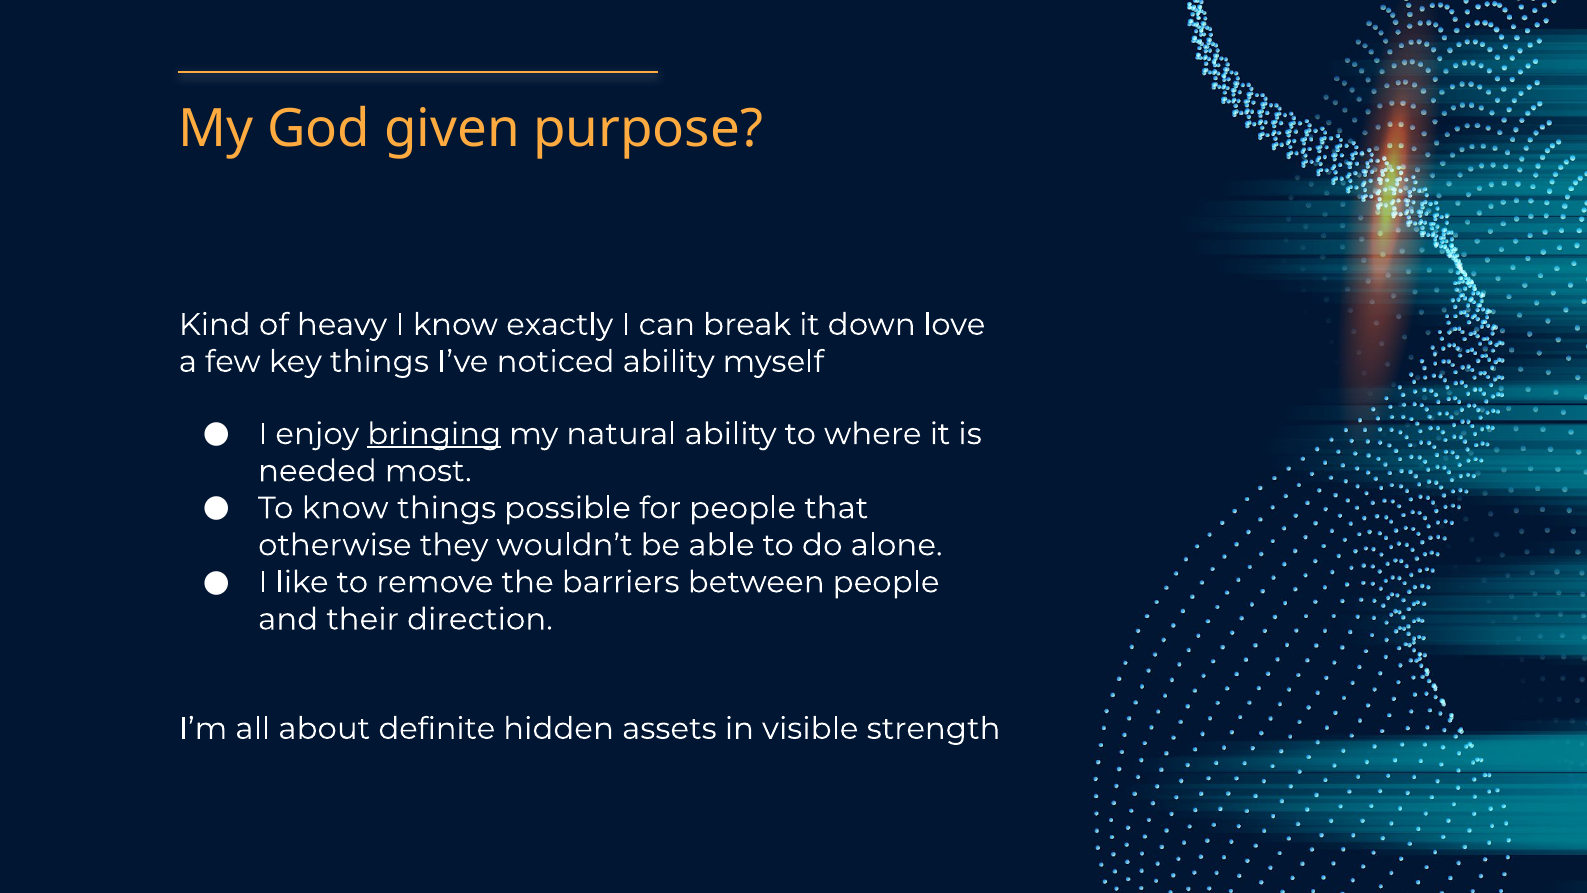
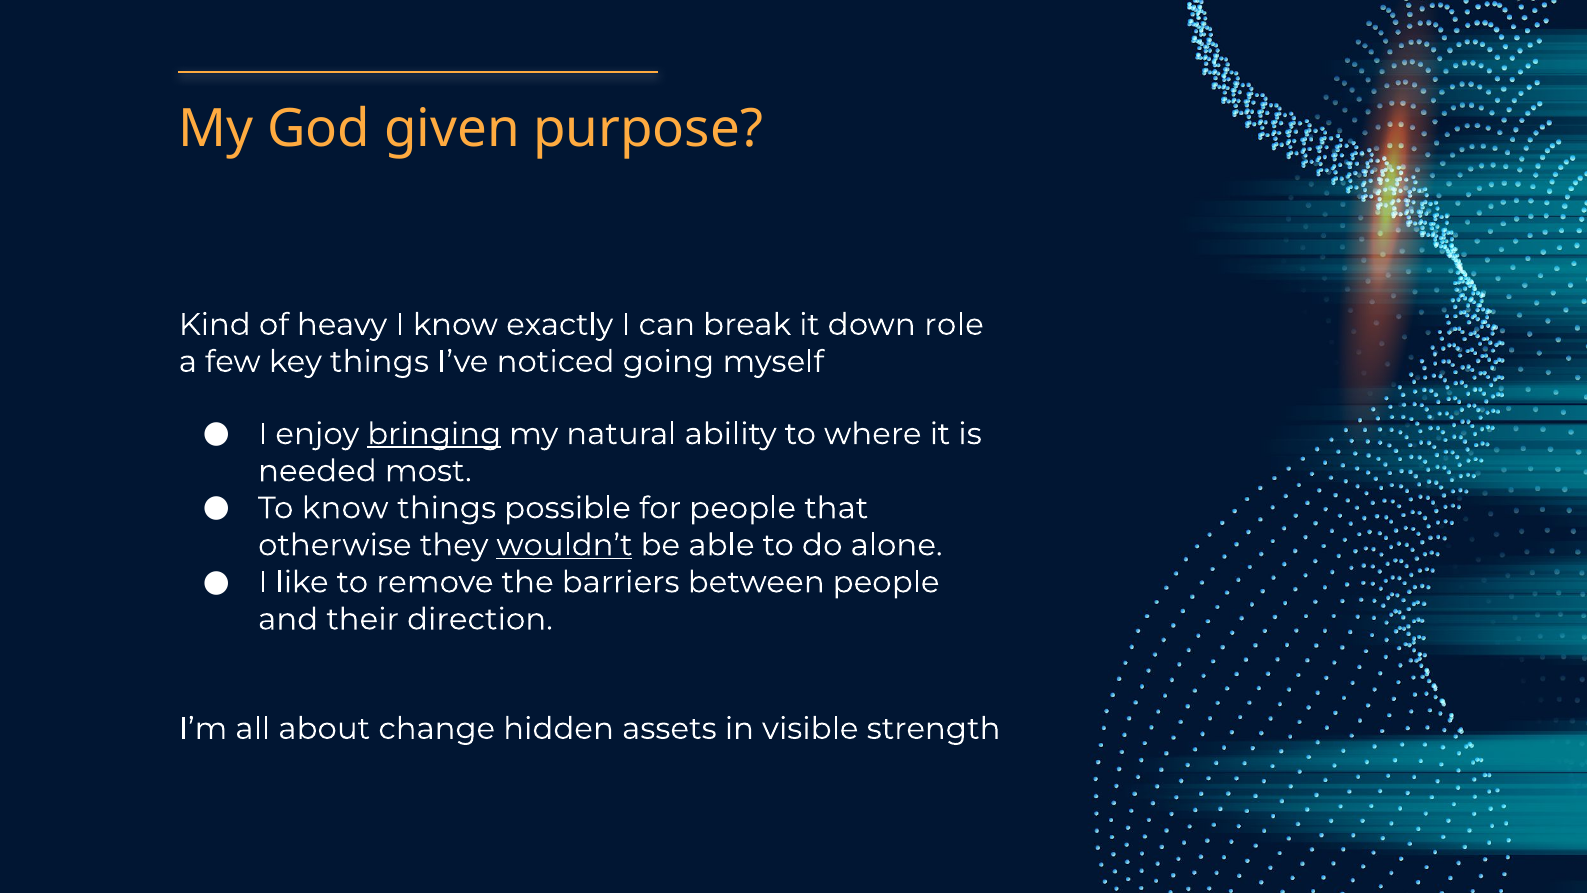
love: love -> role (954, 325)
noticed ability: ability -> going (668, 362)
wouldn’t underline: none -> present (564, 545)
definite: definite -> change (437, 728)
